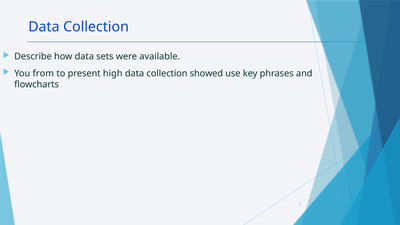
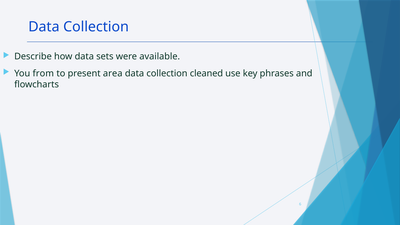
high: high -> area (113, 73)
showed: showed -> cleaned (206, 73)
